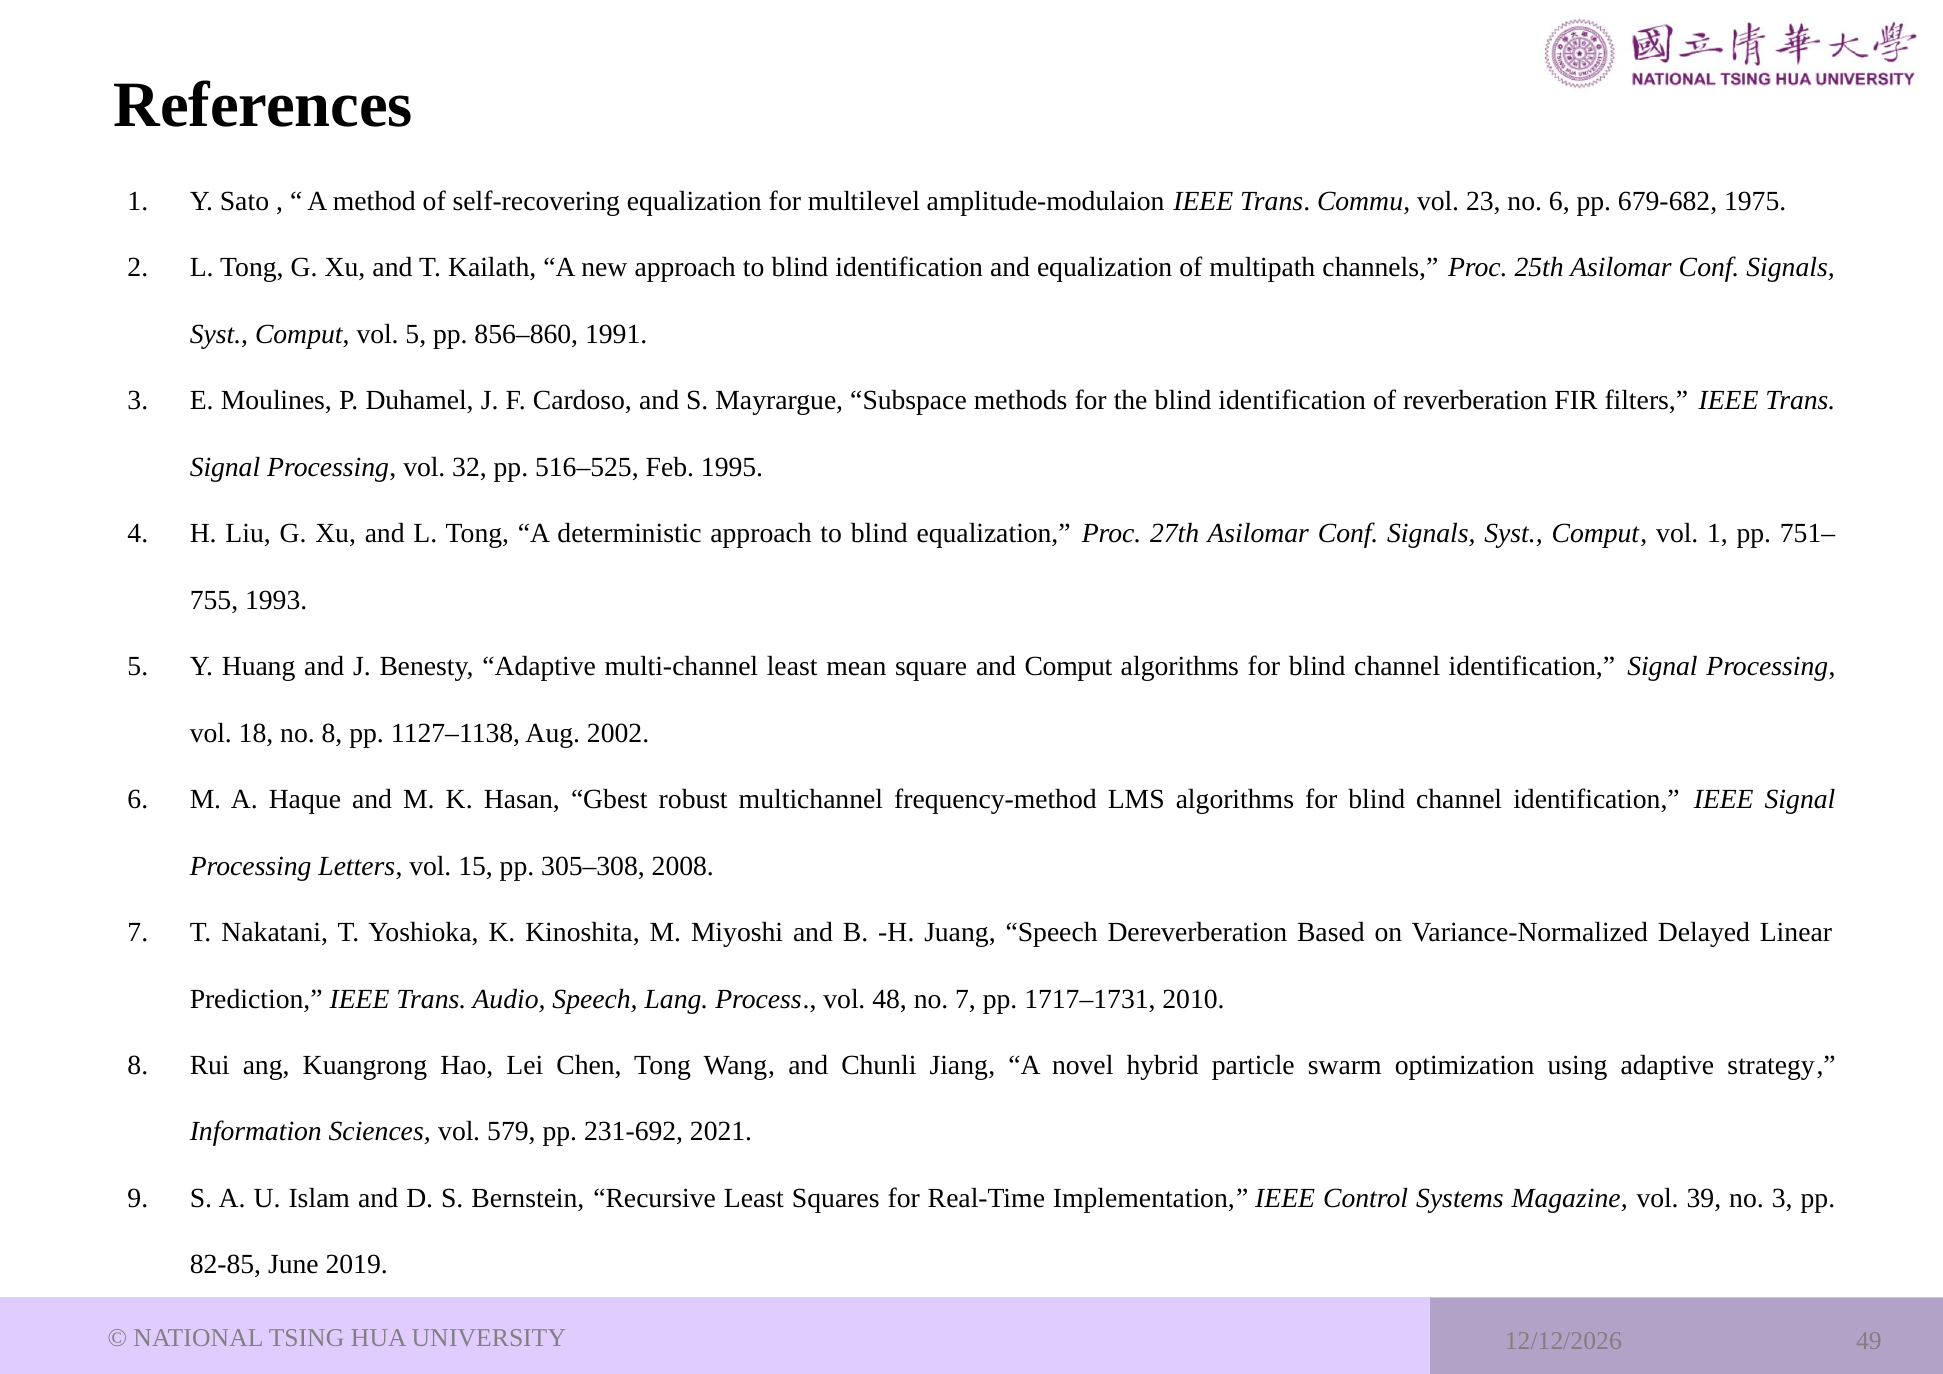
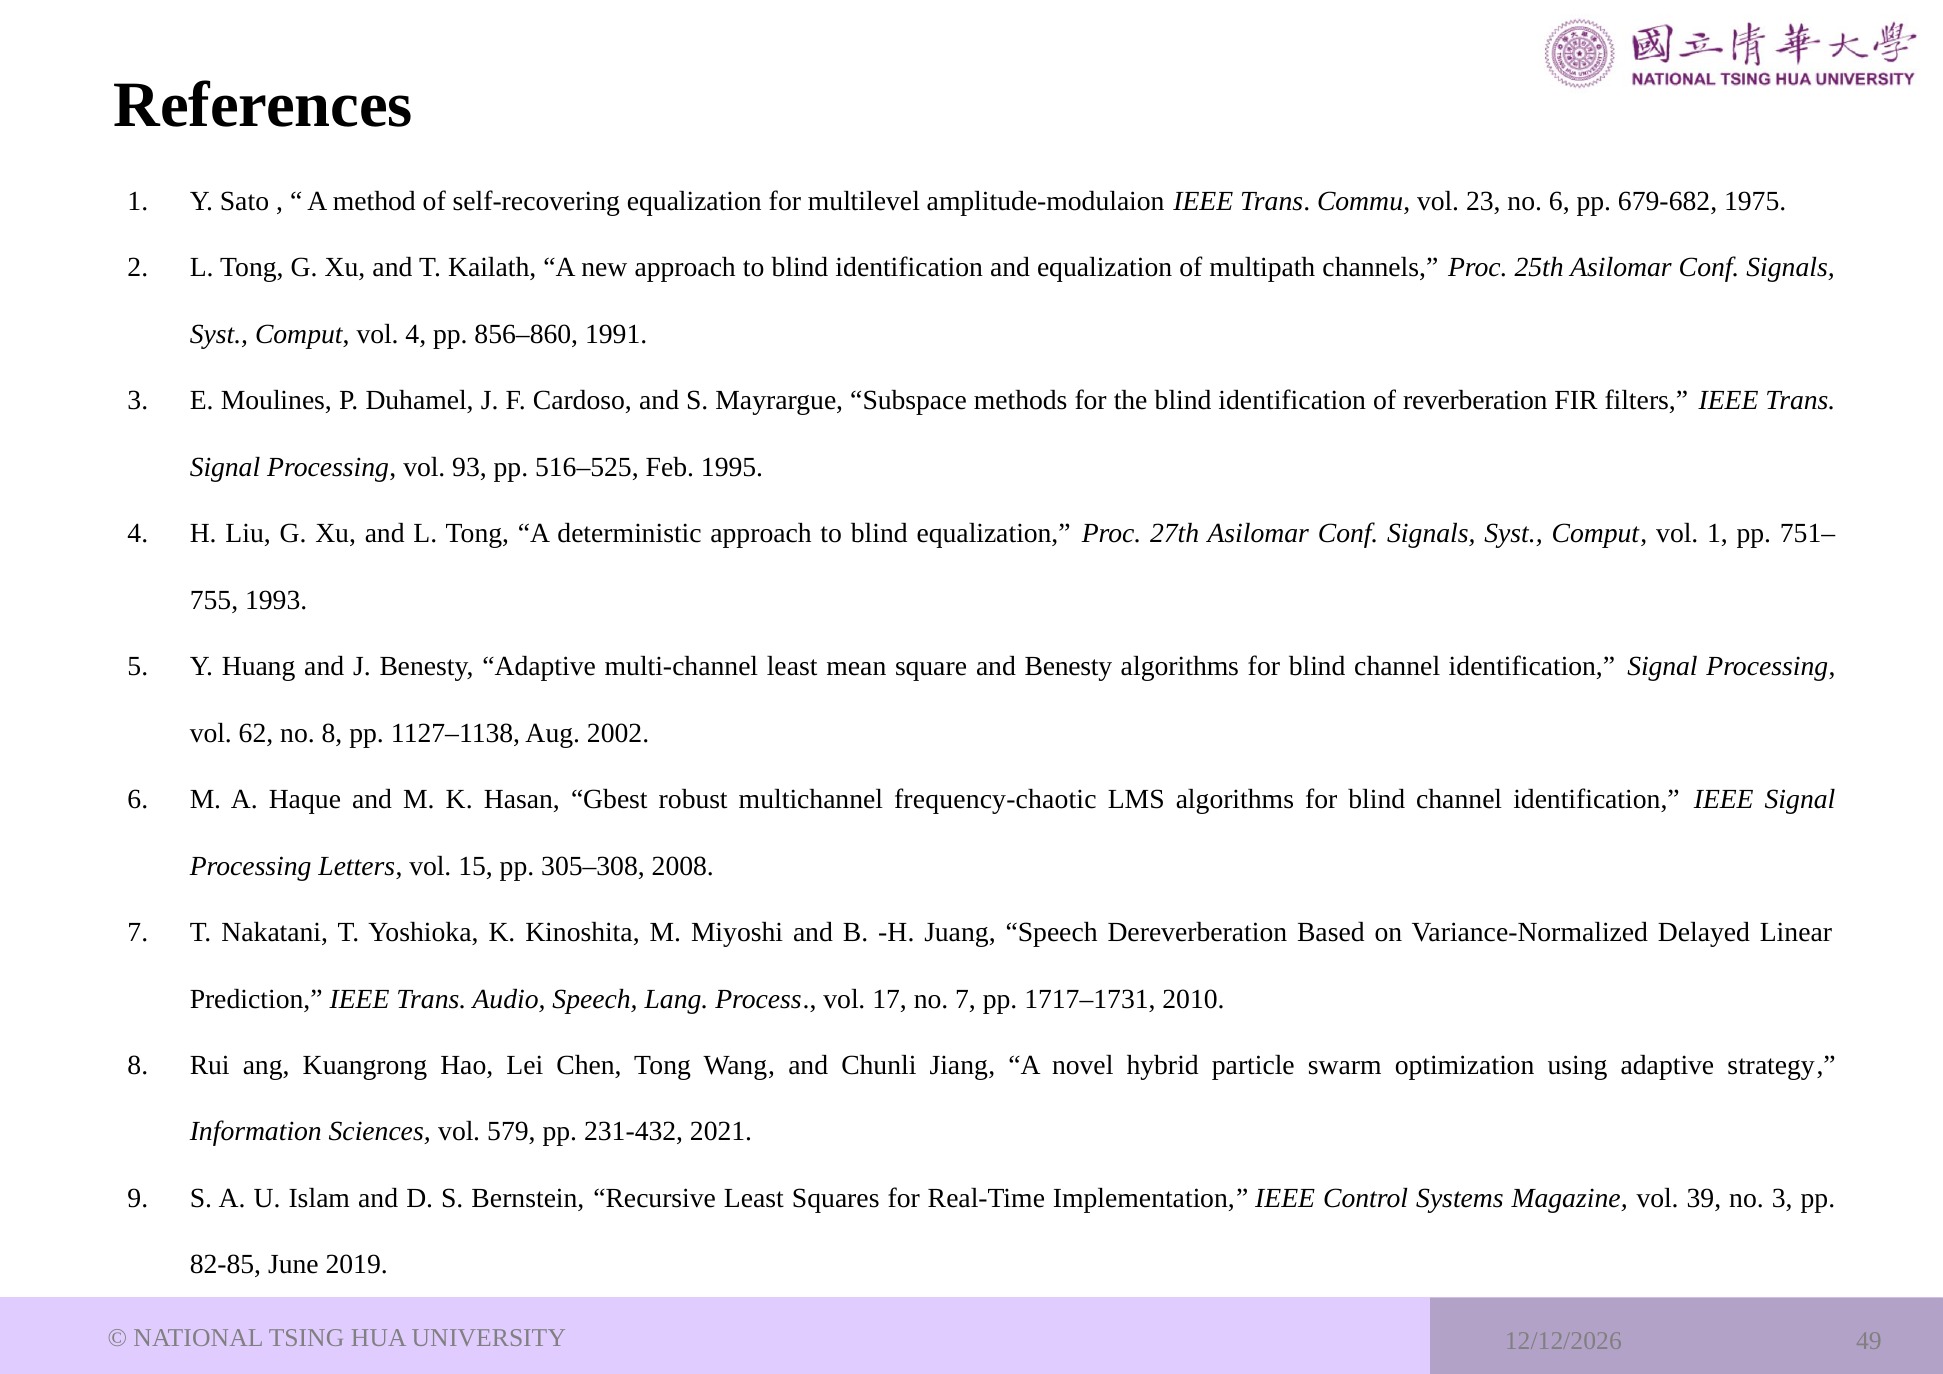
vol 5: 5 -> 4 (416, 334)
32: 32 -> 93 (469, 467)
and Comput: Comput -> Benesty (1068, 667)
18: 18 -> 62 (256, 733)
frequency-method: frequency-method -> frequency-chaotic (995, 799)
48: 48 -> 17 (890, 999)
231-692: 231-692 -> 231-432 (634, 1132)
